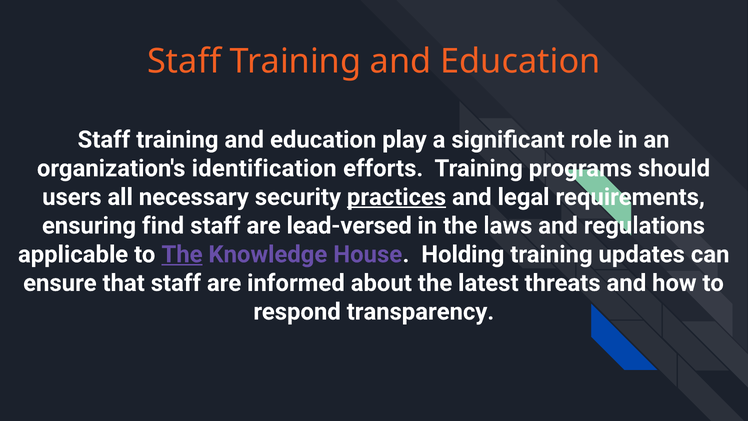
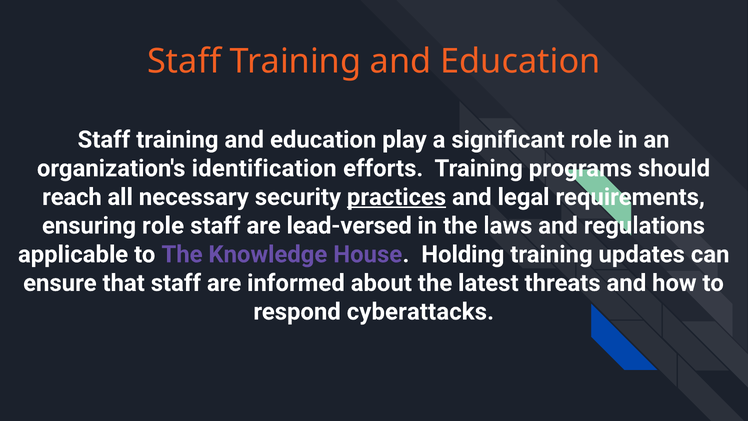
users: users -> reach (72, 197)
ensuring find: find -> role (163, 226)
The underline: present -> none (182, 254)
transparency: transparency -> cyberattacks (420, 312)
